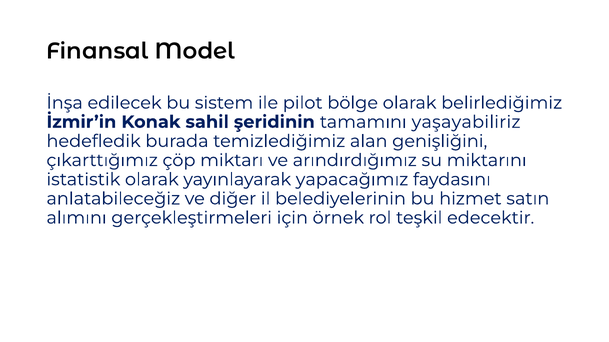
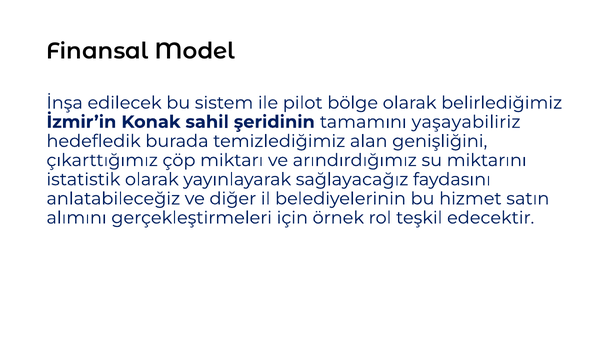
yapacağımız: yapacağımız -> sağlayacağız (352, 180)
